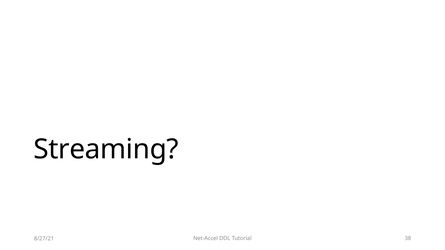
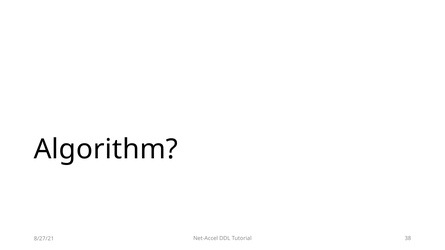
Streaming: Streaming -> Algorithm (106, 150)
